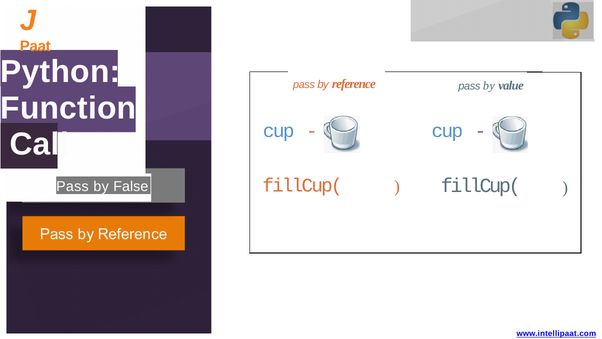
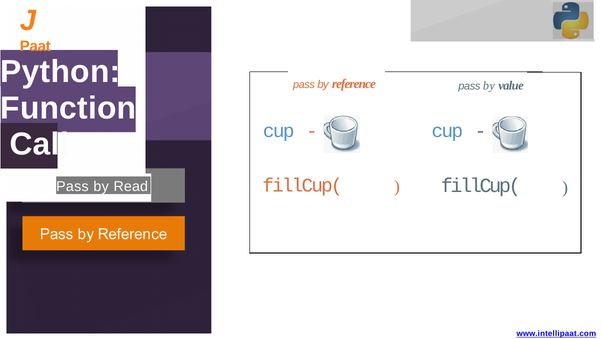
False: False -> Read (131, 186)
